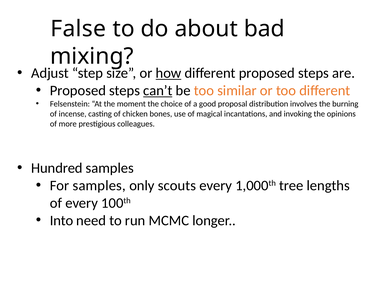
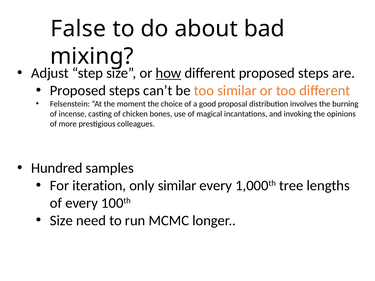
can’t underline: present -> none (158, 91)
For samples: samples -> iteration (99, 186)
only scouts: scouts -> similar (177, 186)
Into: Into -> Size (61, 221)
